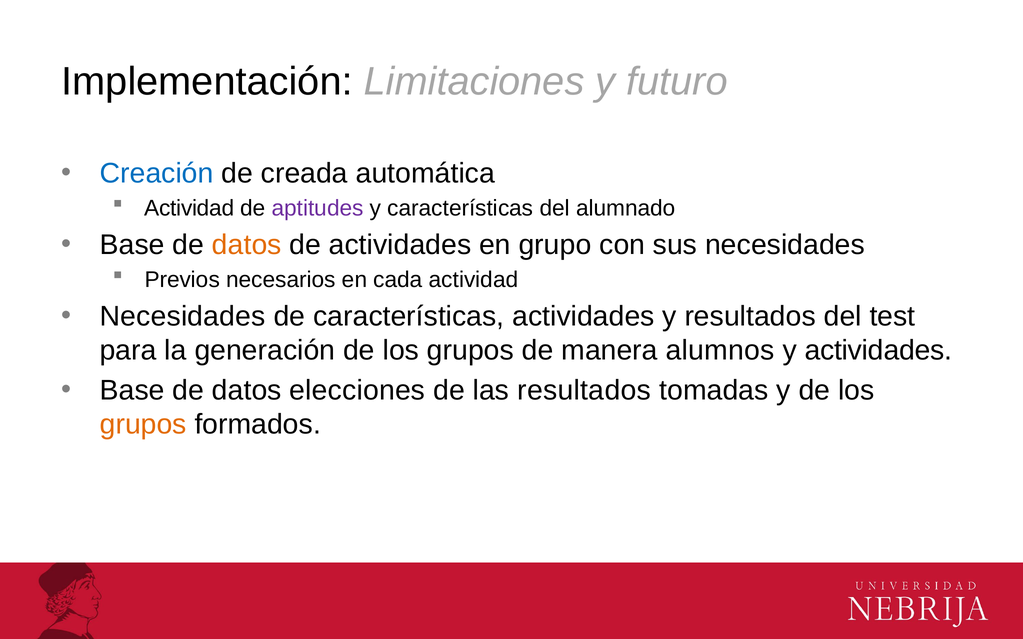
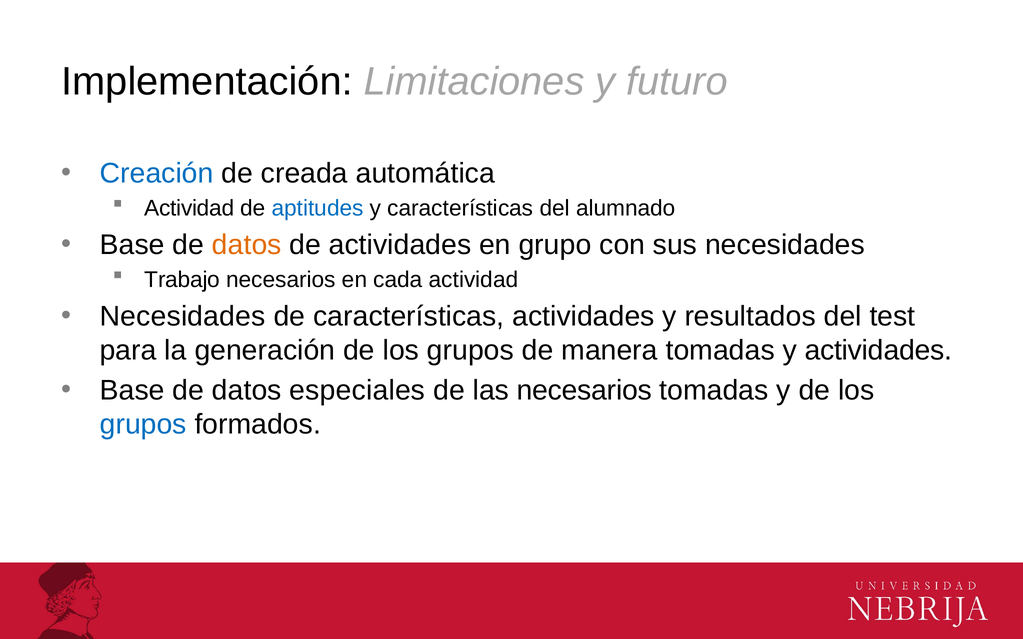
aptitudes colour: purple -> blue (318, 208)
Previos: Previos -> Trabajo (182, 280)
manera alumnos: alumnos -> tomadas (720, 351)
elecciones: elecciones -> especiales (357, 390)
las resultados: resultados -> necesarios (584, 390)
grupos colour: orange -> blue (143, 425)
